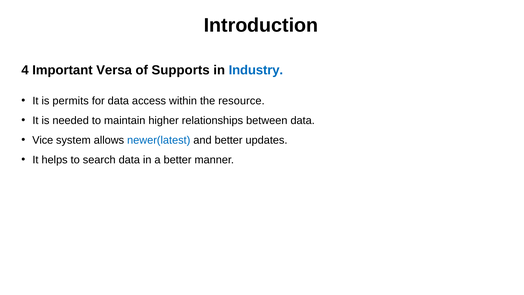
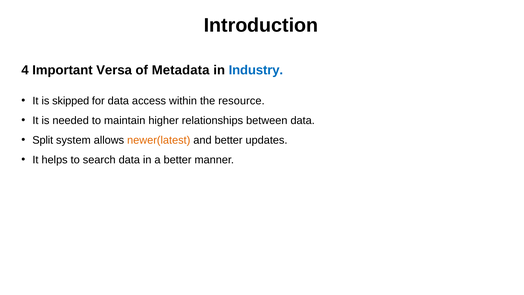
Supports: Supports -> Metadata (181, 70)
permits: permits -> skipped (71, 101)
Vice: Vice -> Split (43, 140)
newer(latest colour: blue -> orange (159, 140)
